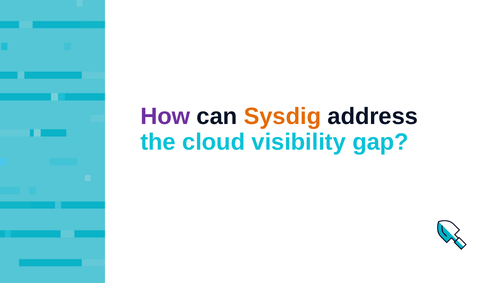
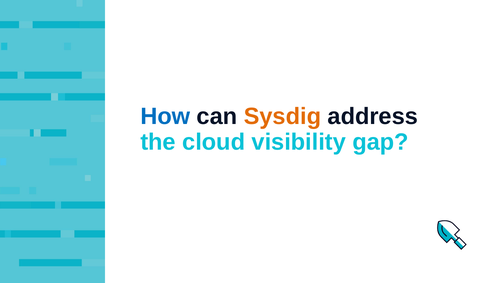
How colour: purple -> blue (165, 117)
